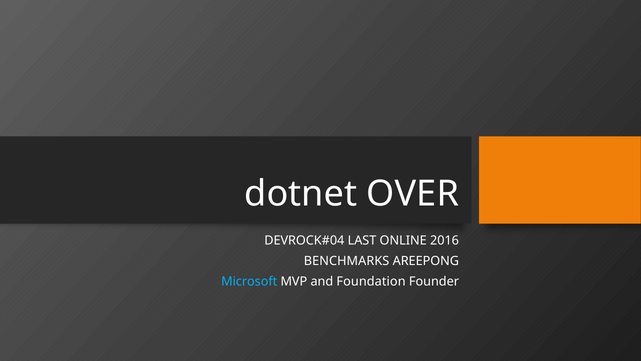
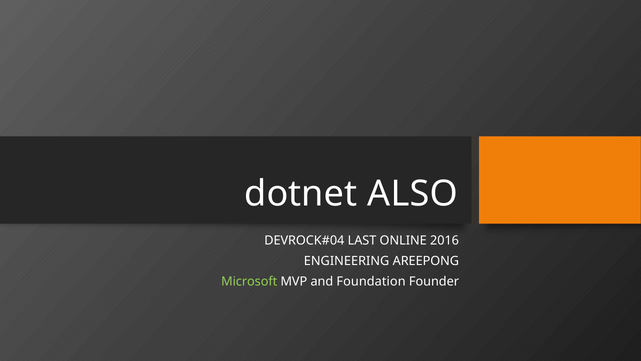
OVER: OVER -> ALSO (413, 194)
BENCHMARKS: BENCHMARKS -> ENGINEERING (347, 261)
Microsoft colour: light blue -> light green (249, 281)
